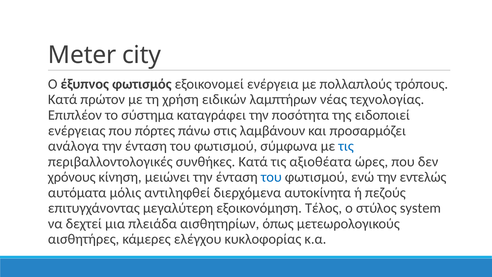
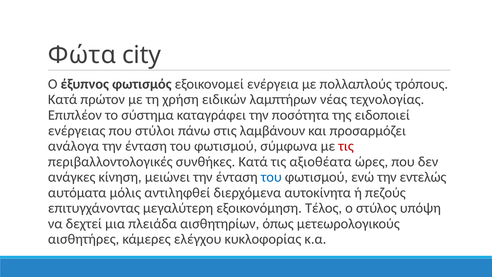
Meter: Meter -> Φώτα (82, 55)
πόρτες: πόρτες -> στύλοι (155, 130)
τις colour: blue -> red (346, 146)
χρόνους: χρόνους -> ανάγκες (72, 177)
system: system -> υπόψη (420, 208)
